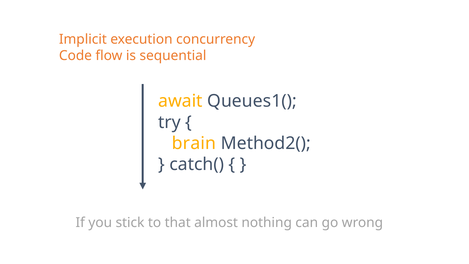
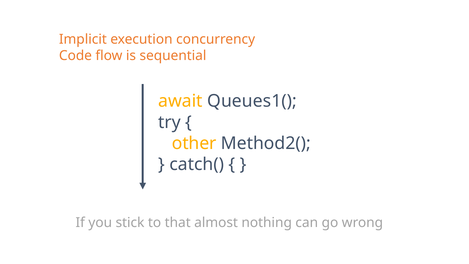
brain: brain -> other (194, 143)
